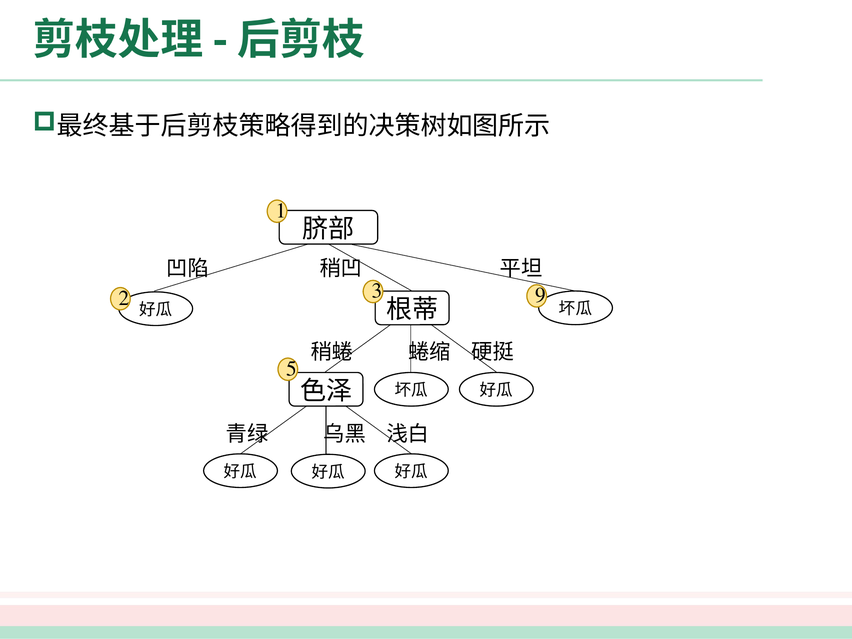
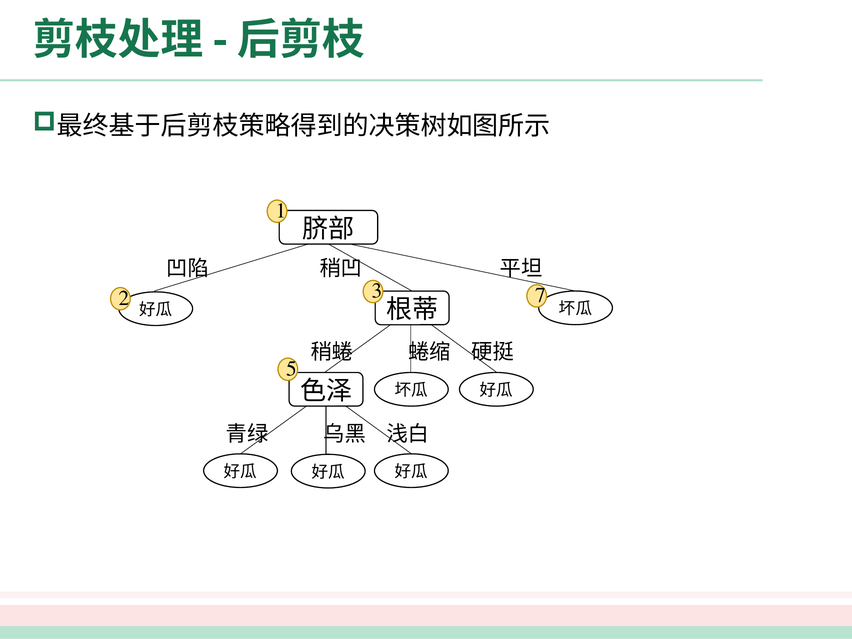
9: 9 -> 7 (541, 295)
